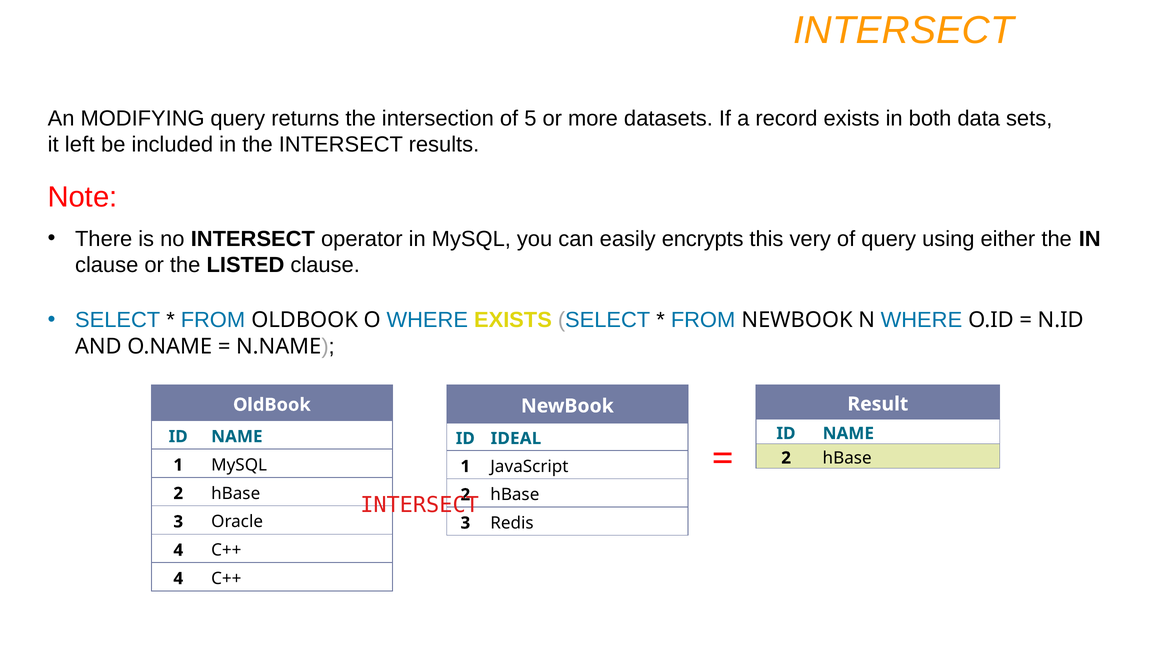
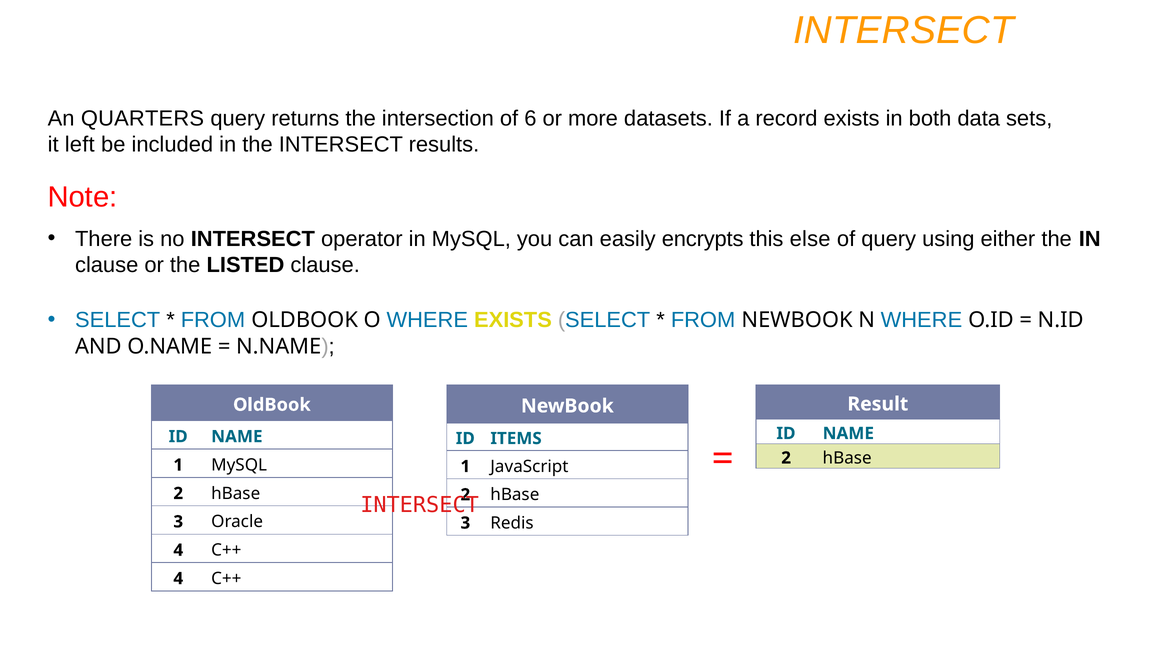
MODIFYING: MODIFYING -> QUARTERS (142, 118)
5: 5 -> 6 (530, 118)
very: very -> else (810, 239)
IDEAL: IDEAL -> ITEMS (516, 439)
